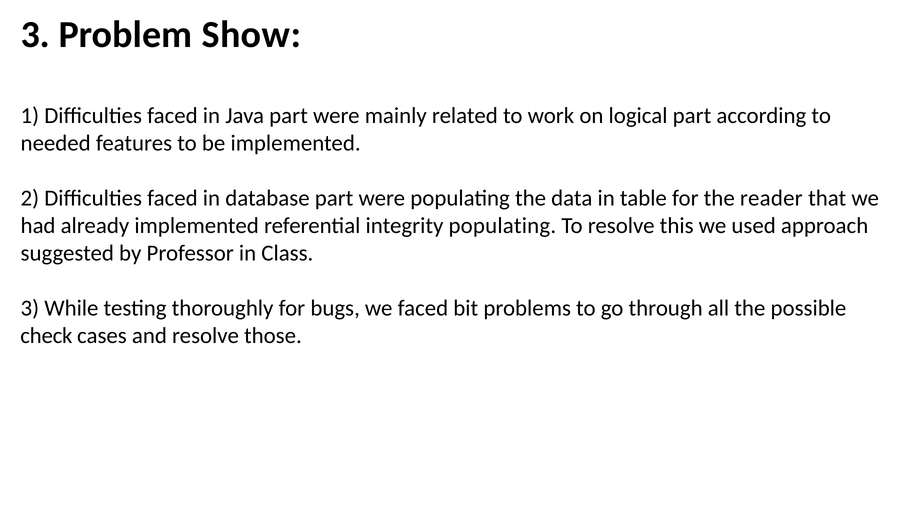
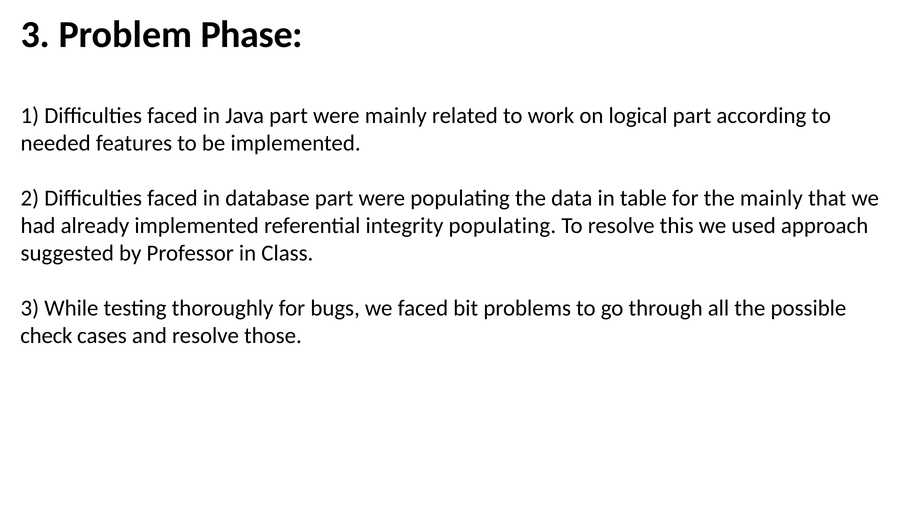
Show: Show -> Phase (252, 34)
the reader: reader -> mainly (771, 198)
